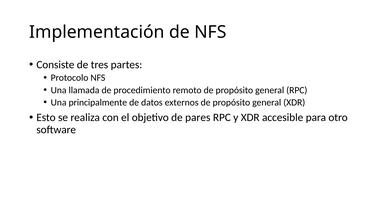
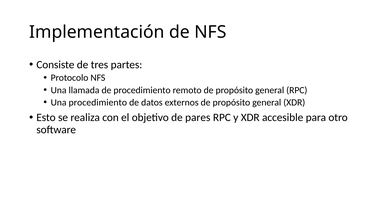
Una principalmente: principalmente -> procedimiento (98, 103)
